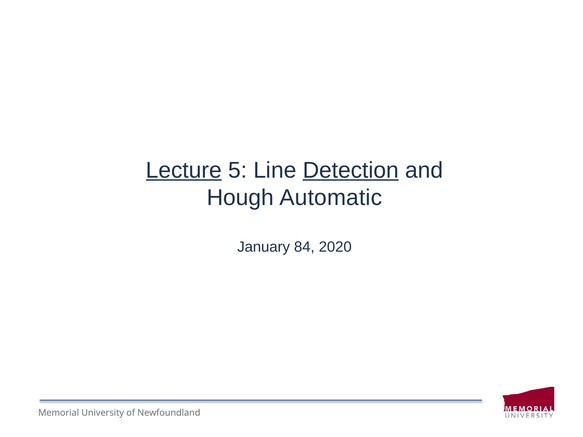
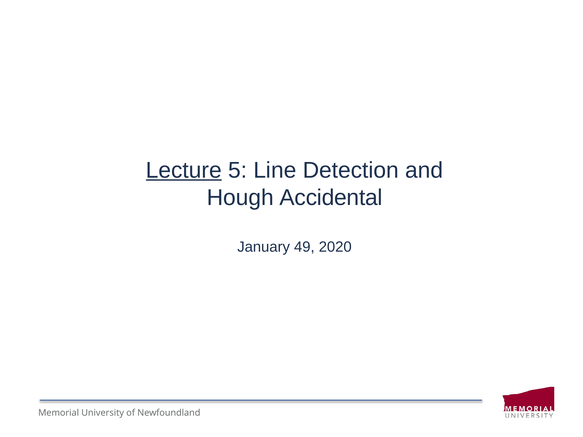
Detection underline: present -> none (351, 170)
Automatic: Automatic -> Accidental (331, 198)
84: 84 -> 49 (304, 247)
